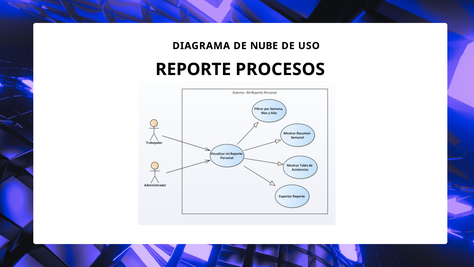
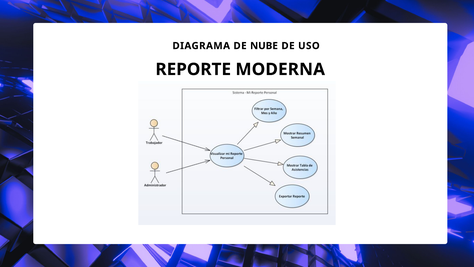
PROCESOS: PROCESOS -> MODERNA (280, 69)
